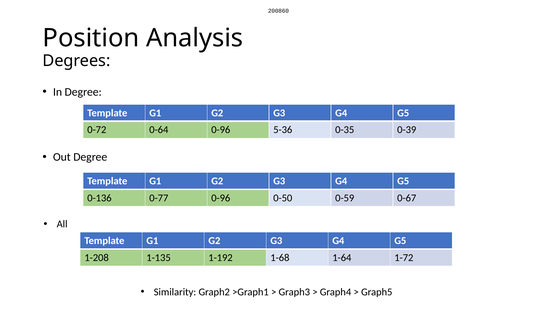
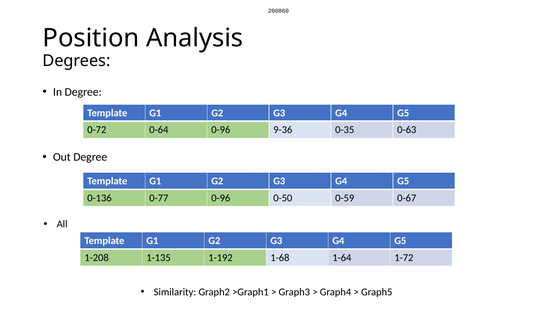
5-36: 5-36 -> 9-36 (283, 130)
0-39: 0-39 -> 0-63 (407, 130)
